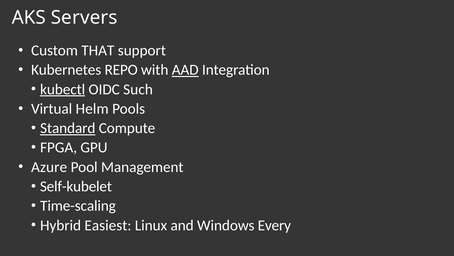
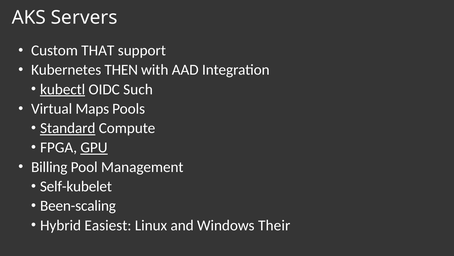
REPO: REPO -> THEN (121, 70)
AAD underline: present -> none (185, 70)
Helm: Helm -> Maps (92, 109)
GPU underline: none -> present (94, 147)
Azure: Azure -> Billing (49, 167)
Time-scaling: Time-scaling -> Been-scaling (78, 205)
Every: Every -> Their (274, 225)
